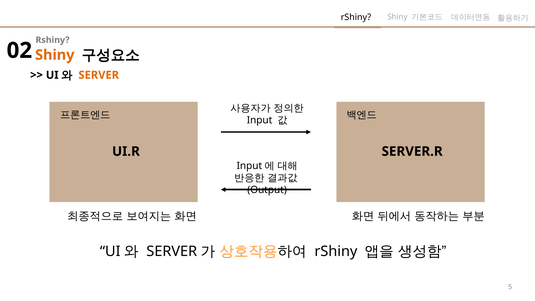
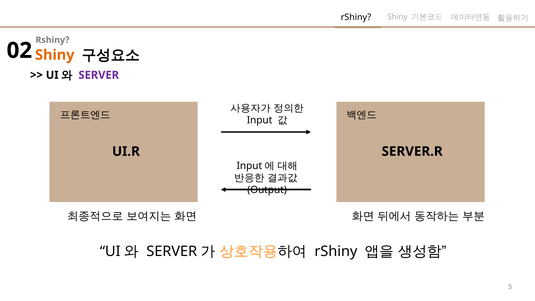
SERVER colour: orange -> purple (99, 75)
